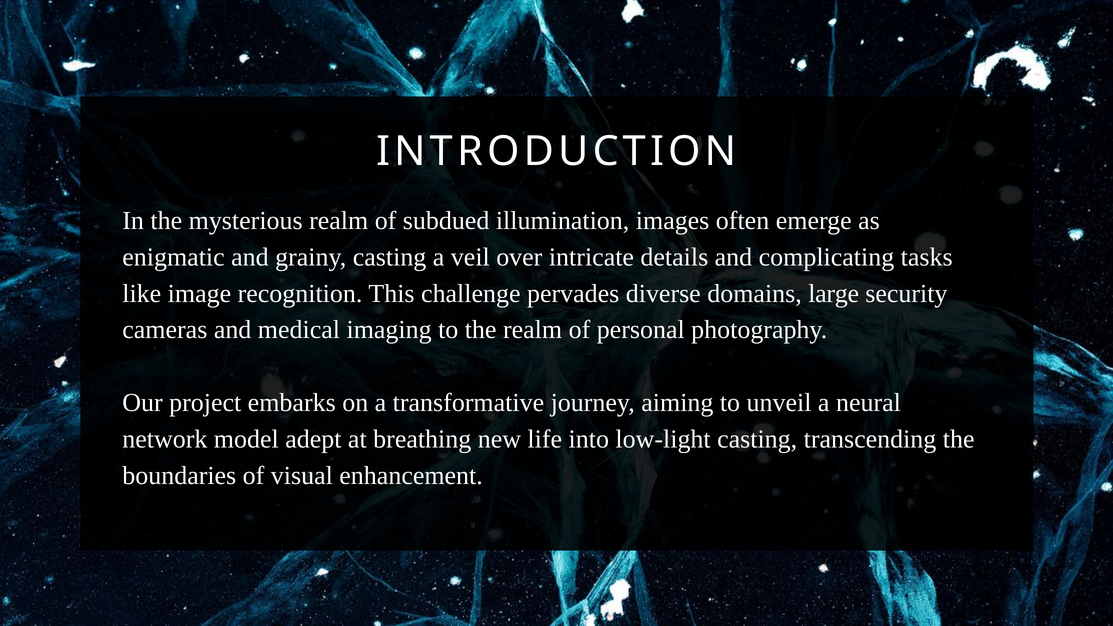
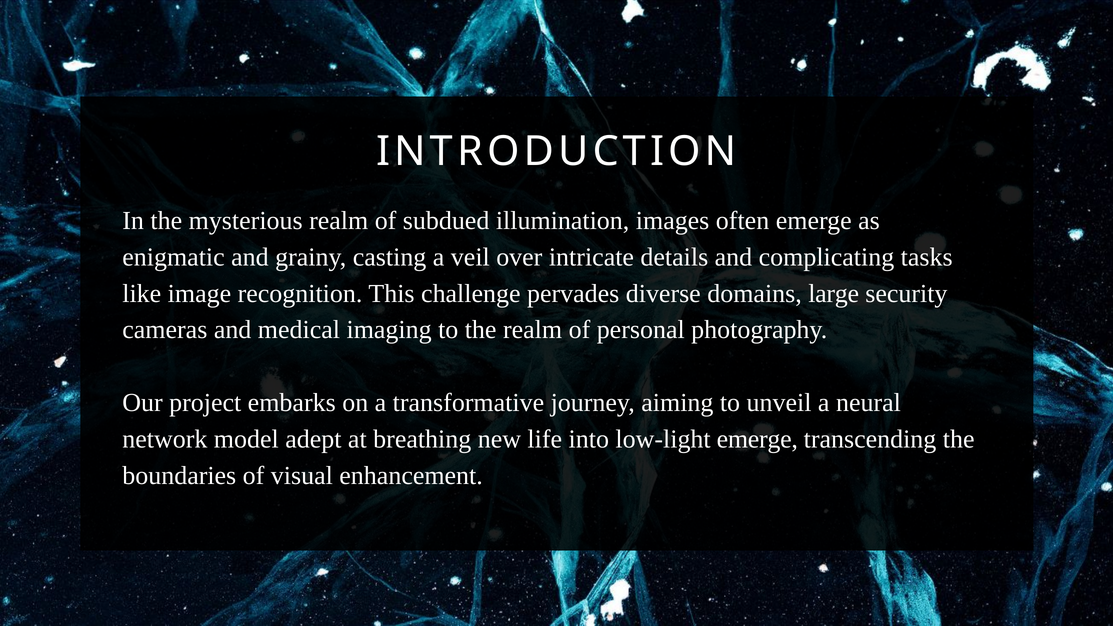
low-light casting: casting -> emerge (757, 439)
